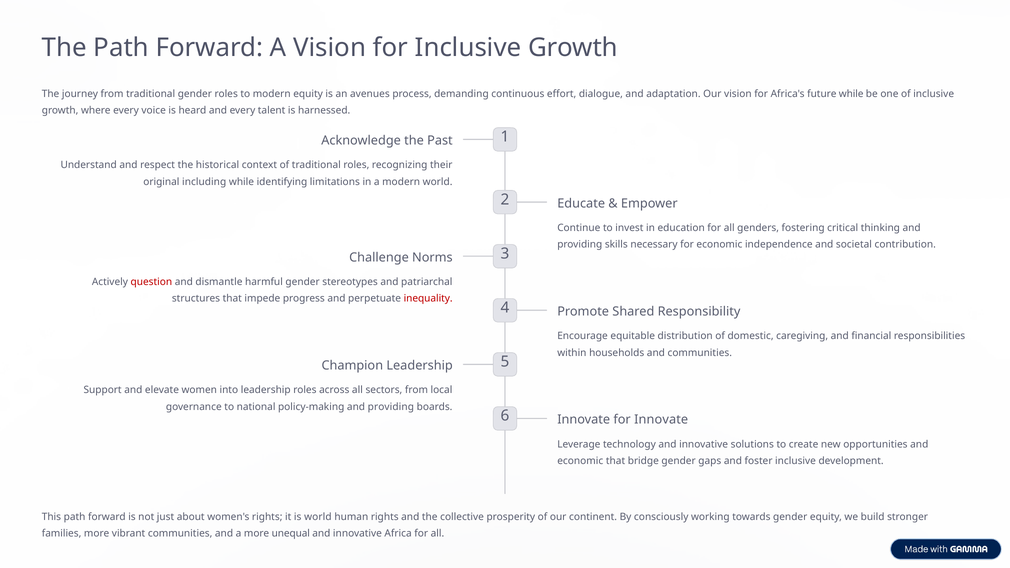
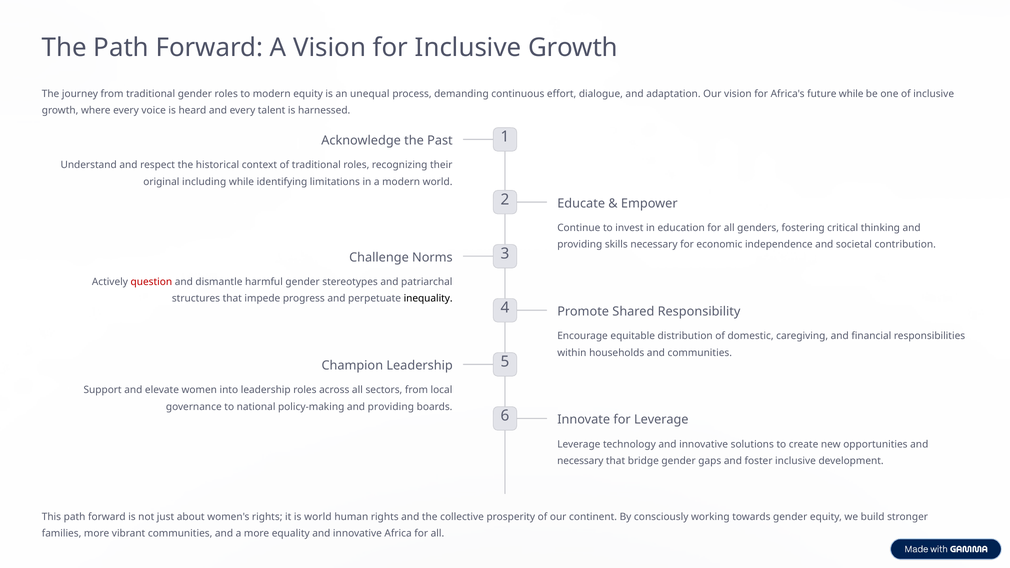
avenues: avenues -> unequal (370, 94)
inequality colour: red -> black (428, 299)
for Innovate: Innovate -> Leverage (661, 420)
economic: economic -> necessary (580, 461)
unequal: unequal -> equality (291, 534)
